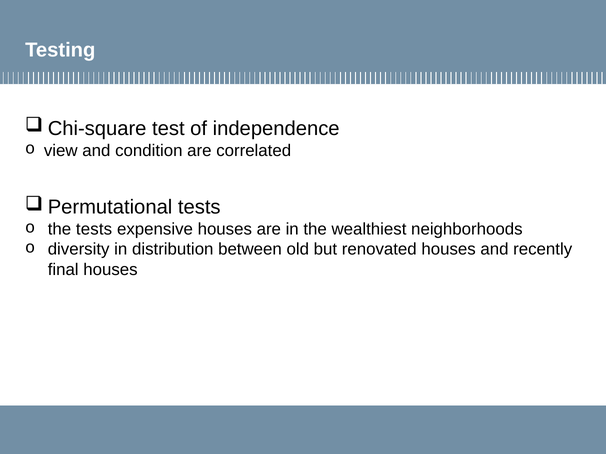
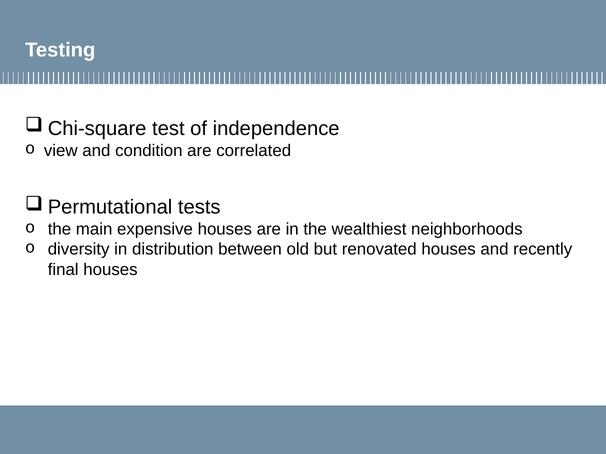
the tests: tests -> main (94, 229)
